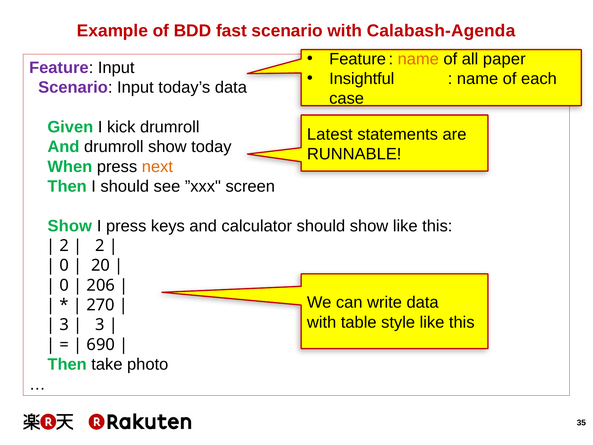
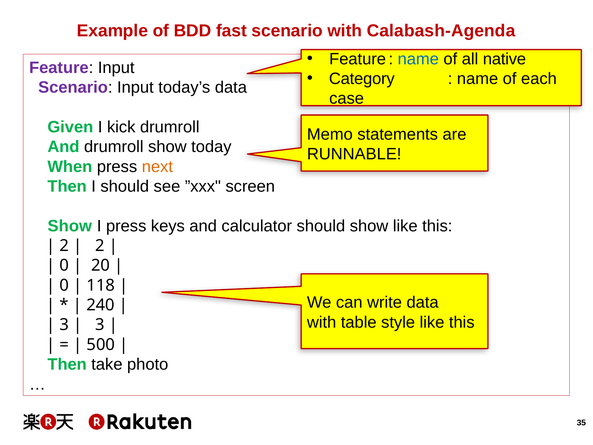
name colour: orange -> blue (418, 59)
paper: paper -> native (504, 59)
Insightful: Insightful -> Category (362, 79)
Latest: Latest -> Memo (330, 134)
206: 206 -> 118 (101, 285)
270: 270 -> 240 (101, 305)
690: 690 -> 500 (101, 344)
